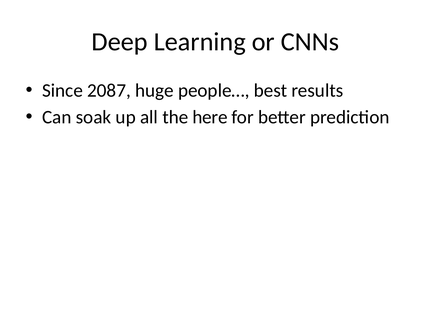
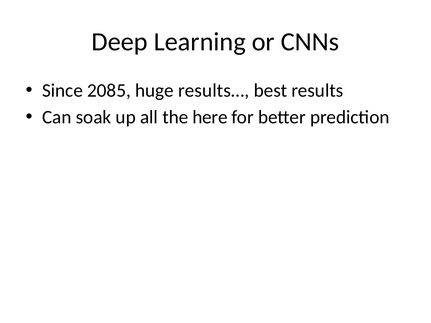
2087: 2087 -> 2085 (109, 90)
people…: people… -> results… (214, 90)
